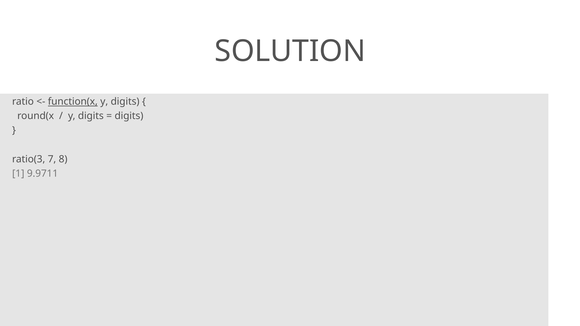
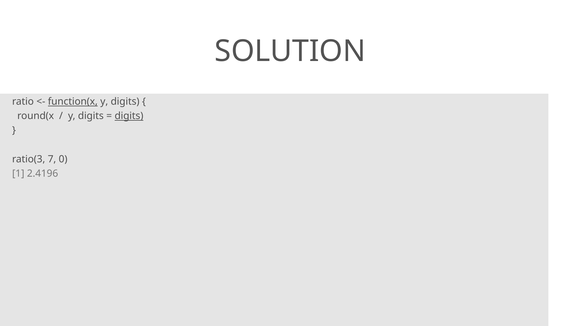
digits underline: none -> present (129, 116)
8: 8 -> 0 (63, 159)
9.9711: 9.9711 -> 2.4196 (43, 174)
